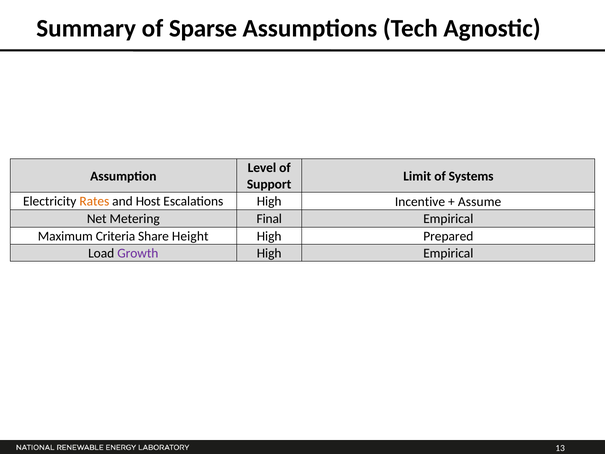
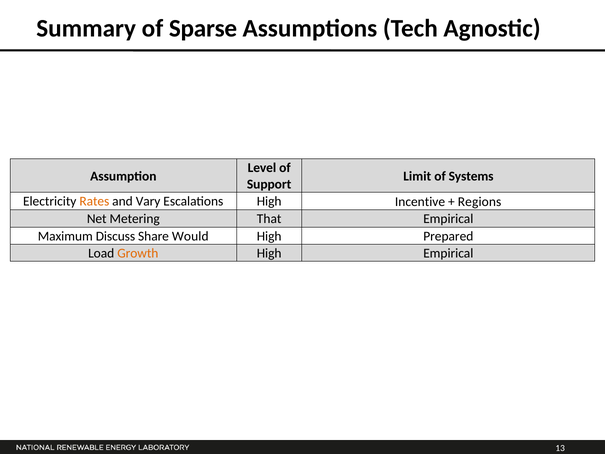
Host: Host -> Vary (148, 201)
Assume: Assume -> Regions (480, 201)
Final: Final -> That (269, 219)
Criteria: Criteria -> Discuss (115, 236)
Height: Height -> Would (190, 236)
Growth colour: purple -> orange (138, 253)
